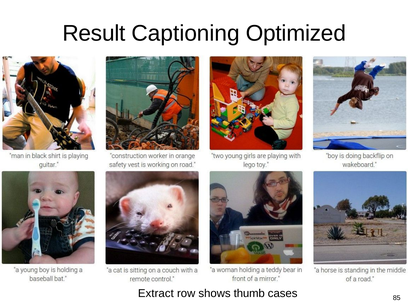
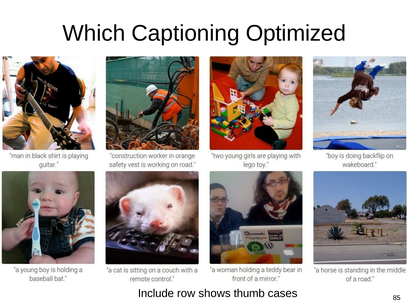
Result: Result -> Which (94, 33)
Extract: Extract -> Include (156, 293)
